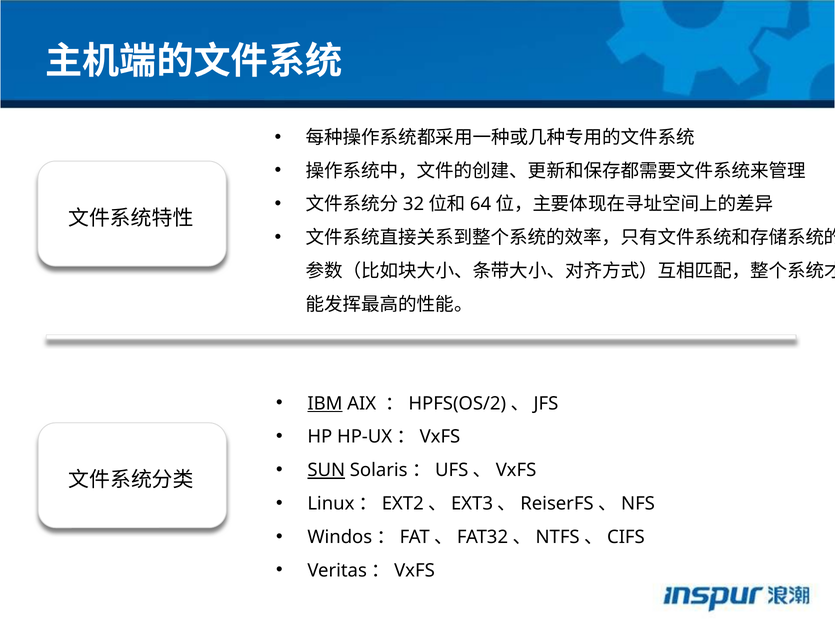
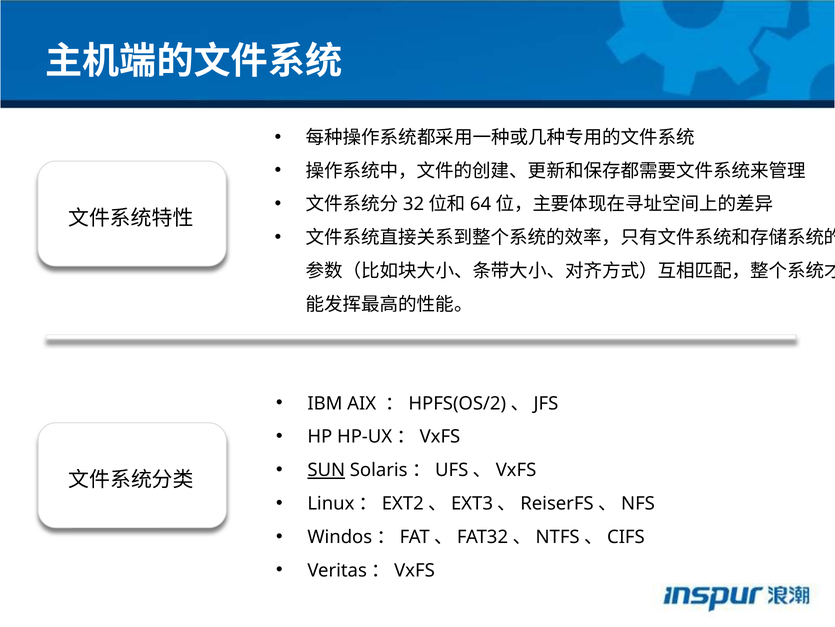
IBM underline: present -> none (325, 403)
